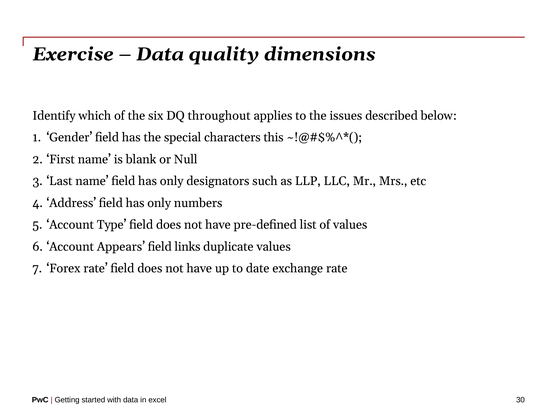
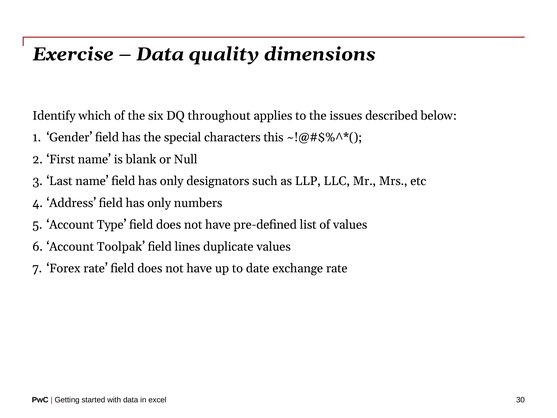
Appears: Appears -> Toolpak (121, 246)
links: links -> lines (187, 246)
